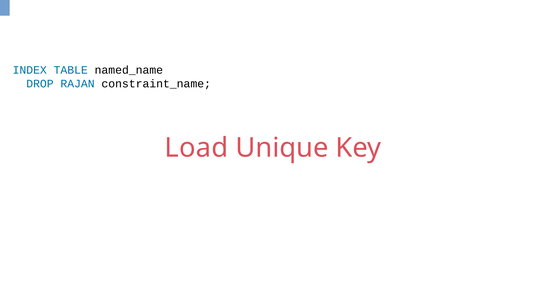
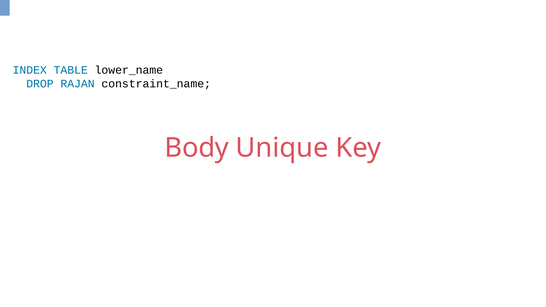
named_name: named_name -> lower_name (129, 70)
Load: Load -> Body (197, 148)
